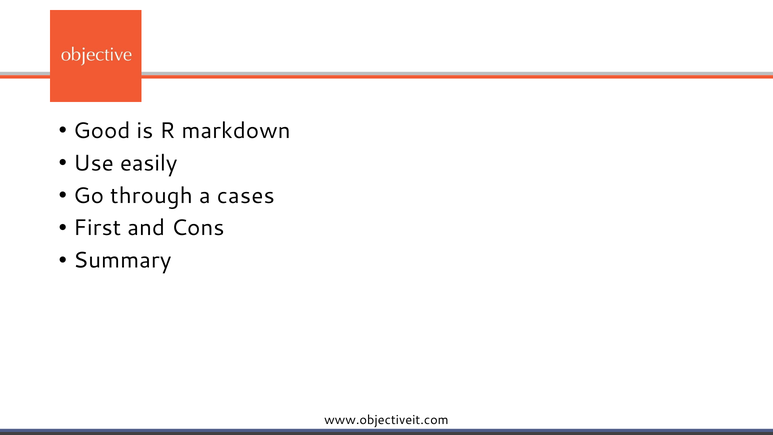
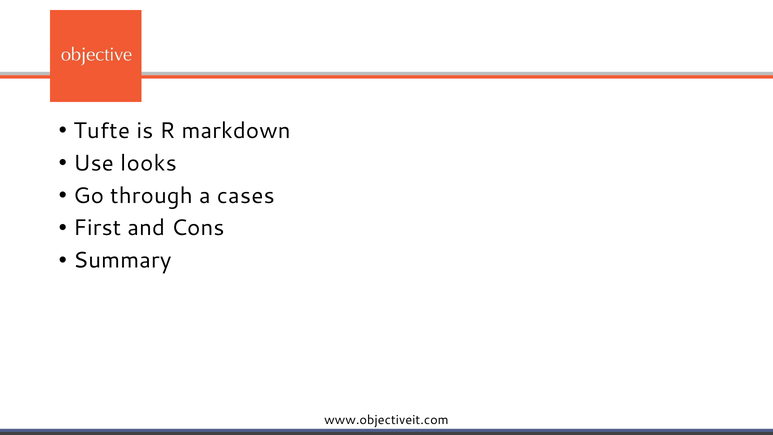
Good: Good -> Tufte (102, 131)
easily: easily -> looks (148, 163)
